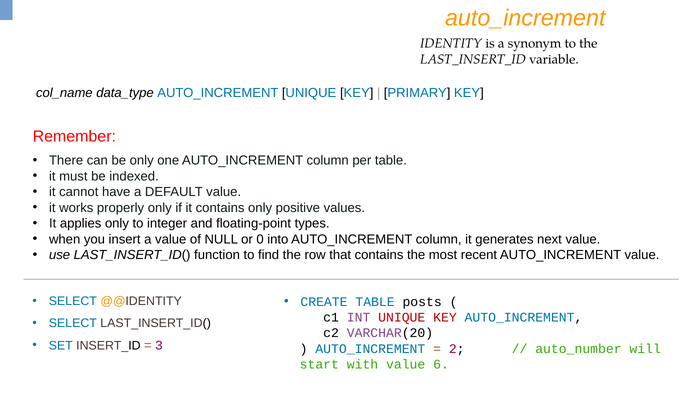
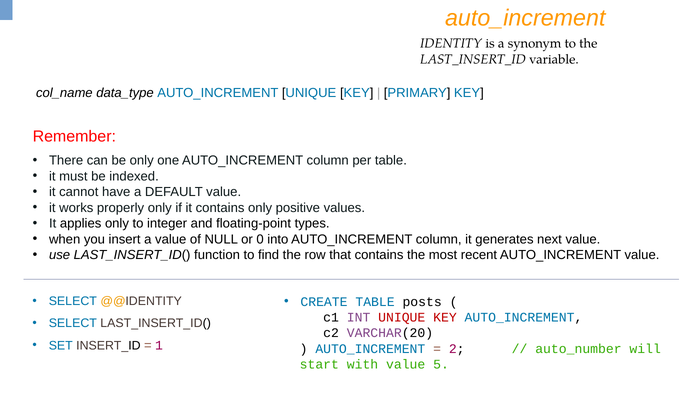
3: 3 -> 1 (159, 345)
6: 6 -> 5 (441, 364)
